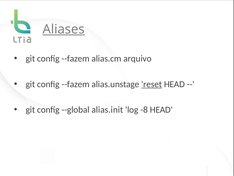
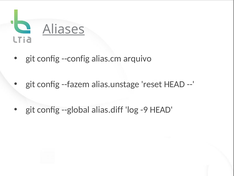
--fazem: --fazem -> --config (76, 58)
reset underline: present -> none (152, 84)
alias.init: alias.init -> alias.diff (107, 109)
-8: -8 -> -9 (144, 109)
